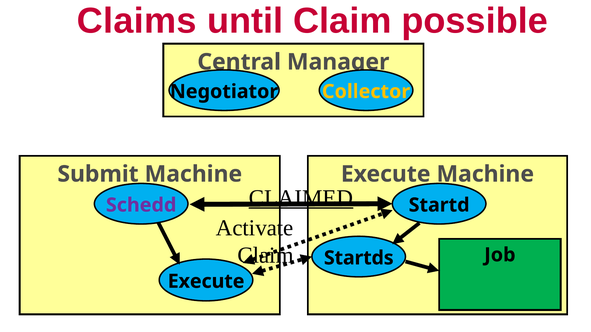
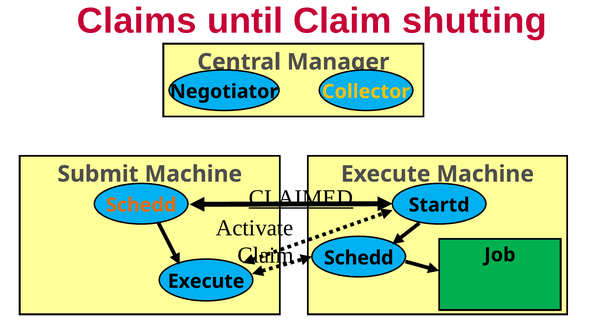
possible: possible -> shutting (474, 21)
Schedd colour: purple -> orange (141, 205)
Startds: Startds -> Schedd (359, 258)
